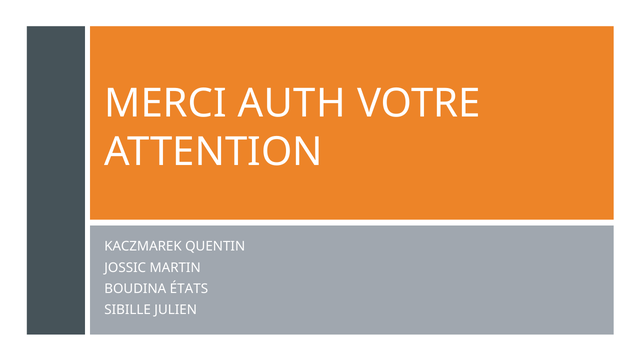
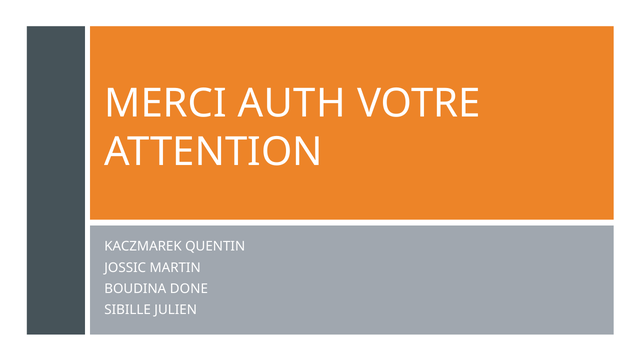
ÉTATS: ÉTATS -> DONE (189, 289)
